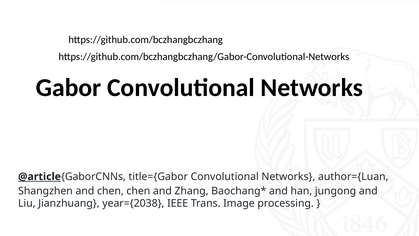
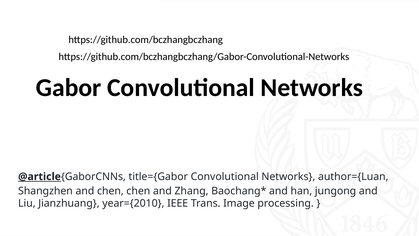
year={2038: year={2038 -> year={2010 (133, 203)
